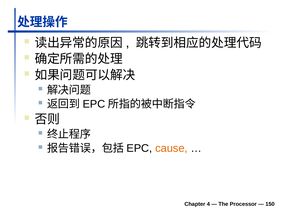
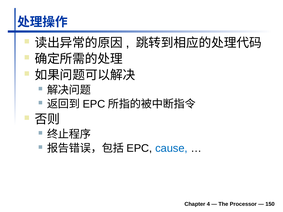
cause colour: orange -> blue (171, 149)
